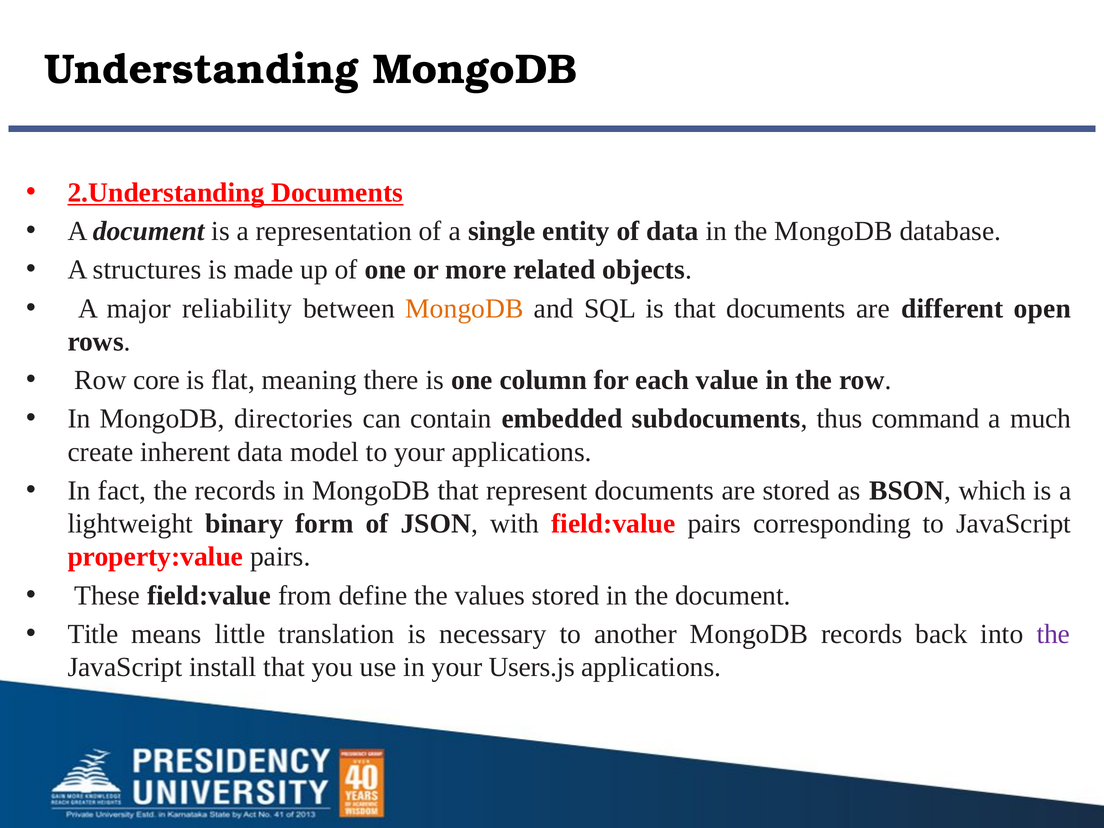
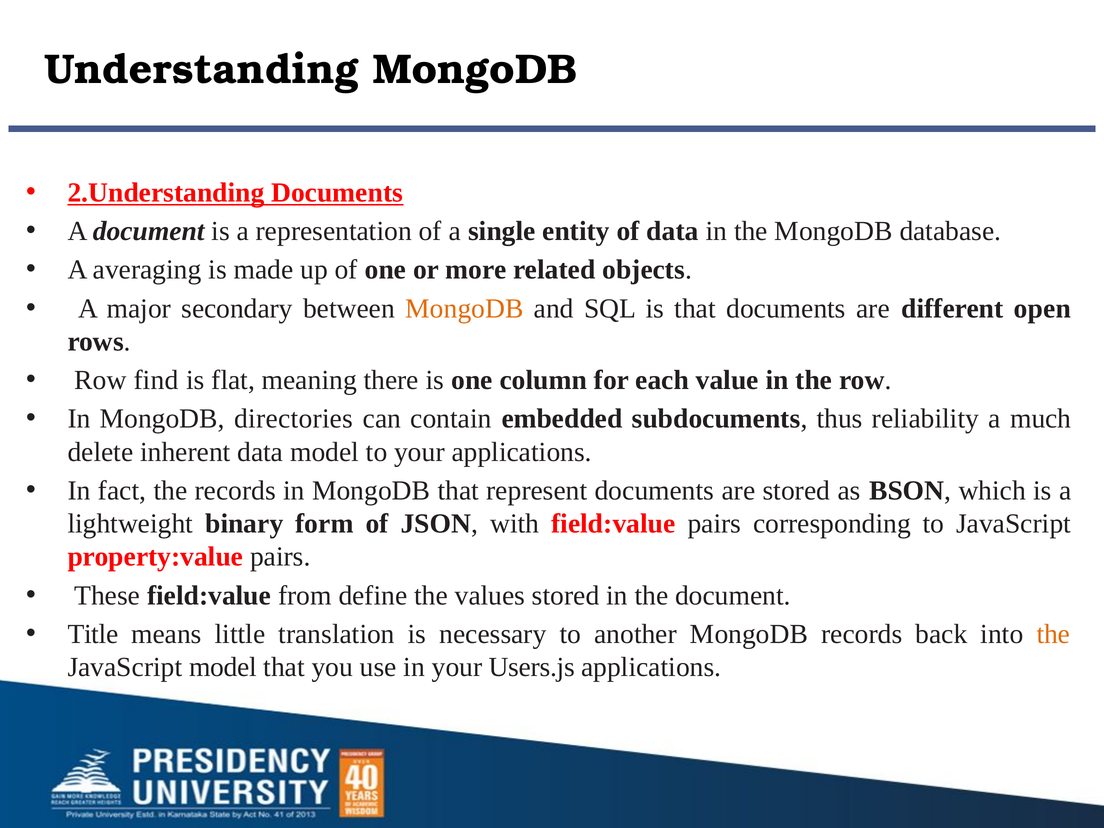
structures: structures -> averaging (147, 270)
reliability: reliability -> secondary (237, 308)
core: core -> find (156, 380)
command: command -> reliability (926, 419)
create: create -> delete (100, 452)
the colour: purple -> orange (1053, 634)
JavaScript install: install -> model (223, 667)
